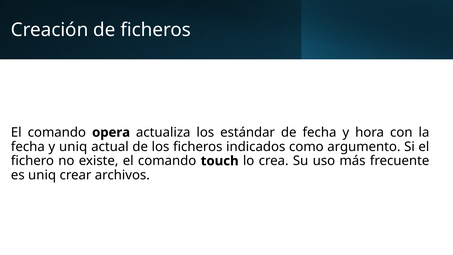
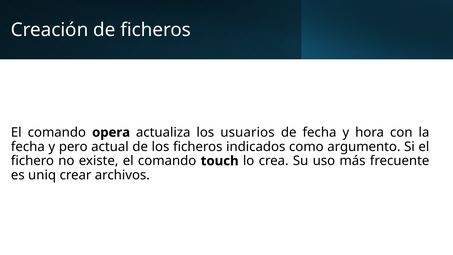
estándar: estándar -> usuarios (247, 132)
y uniq: uniq -> pero (73, 147)
